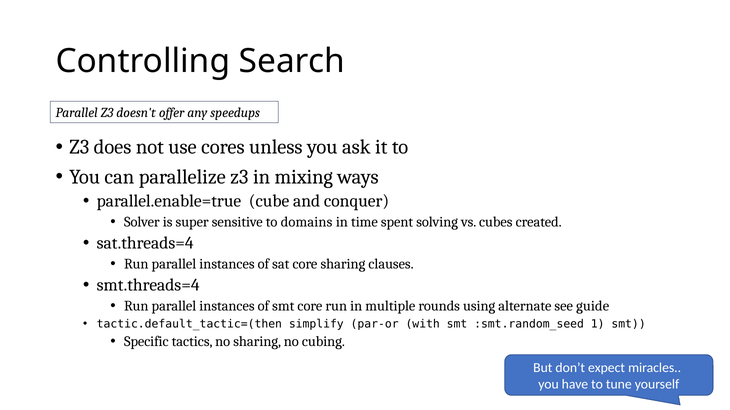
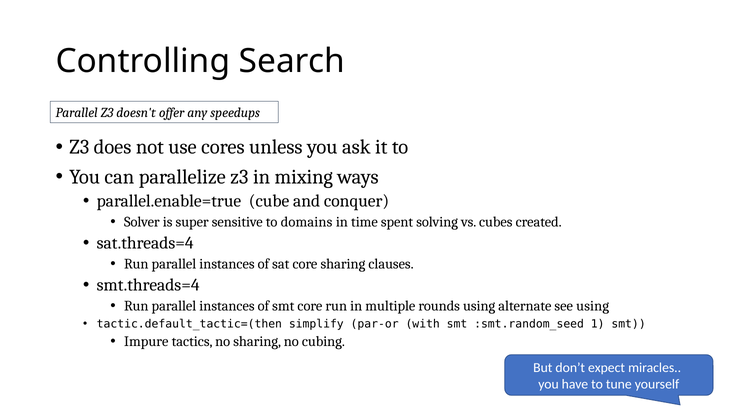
see guide: guide -> using (593, 307)
Specific: Specific -> Impure (146, 342)
